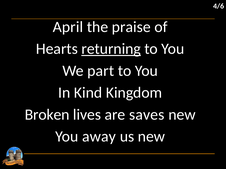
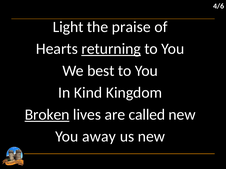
April: April -> Light (68, 27)
part: part -> best (101, 71)
Broken underline: none -> present (47, 115)
saves: saves -> called (147, 115)
